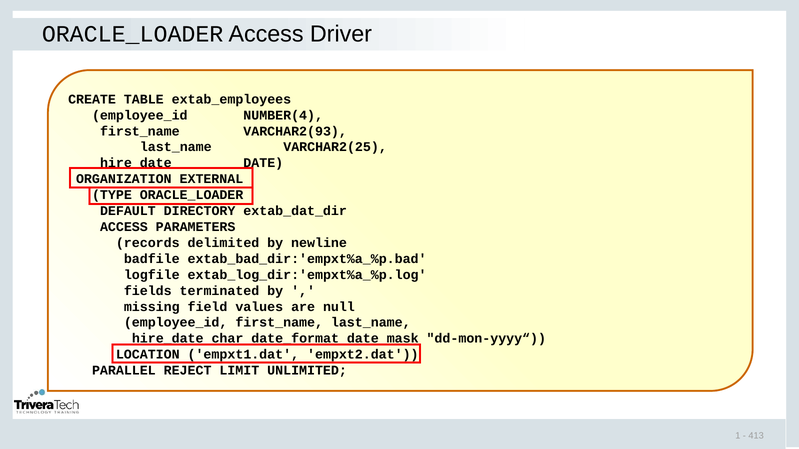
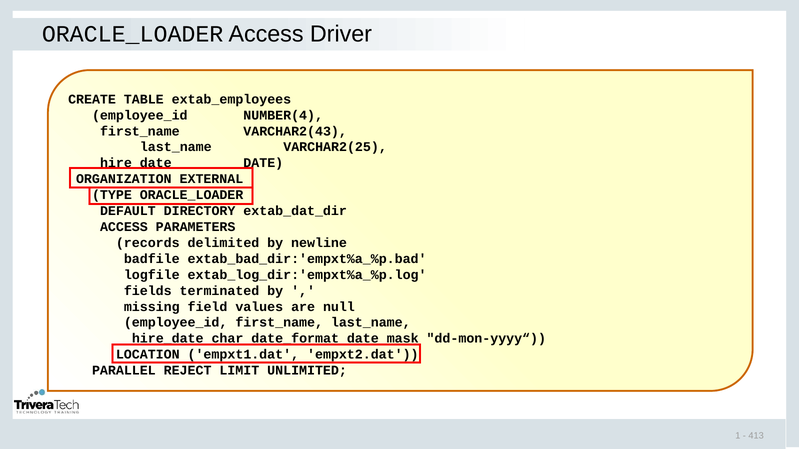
VARCHAR2(93: VARCHAR2(93 -> VARCHAR2(43 (295, 131)
